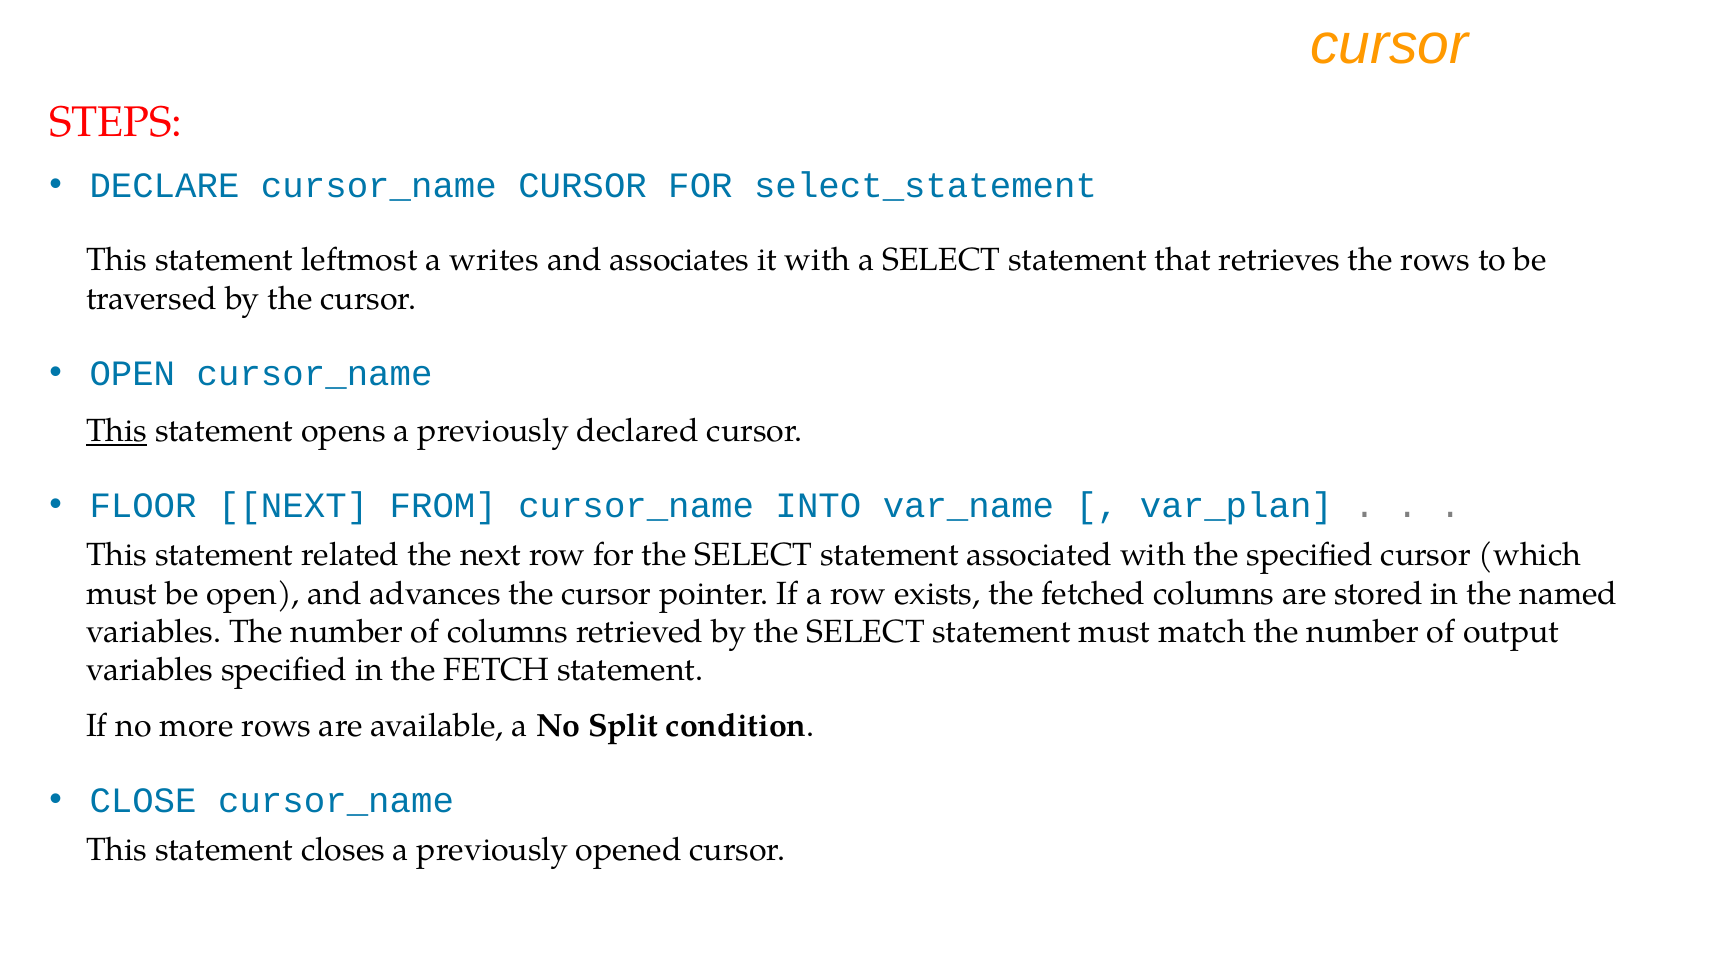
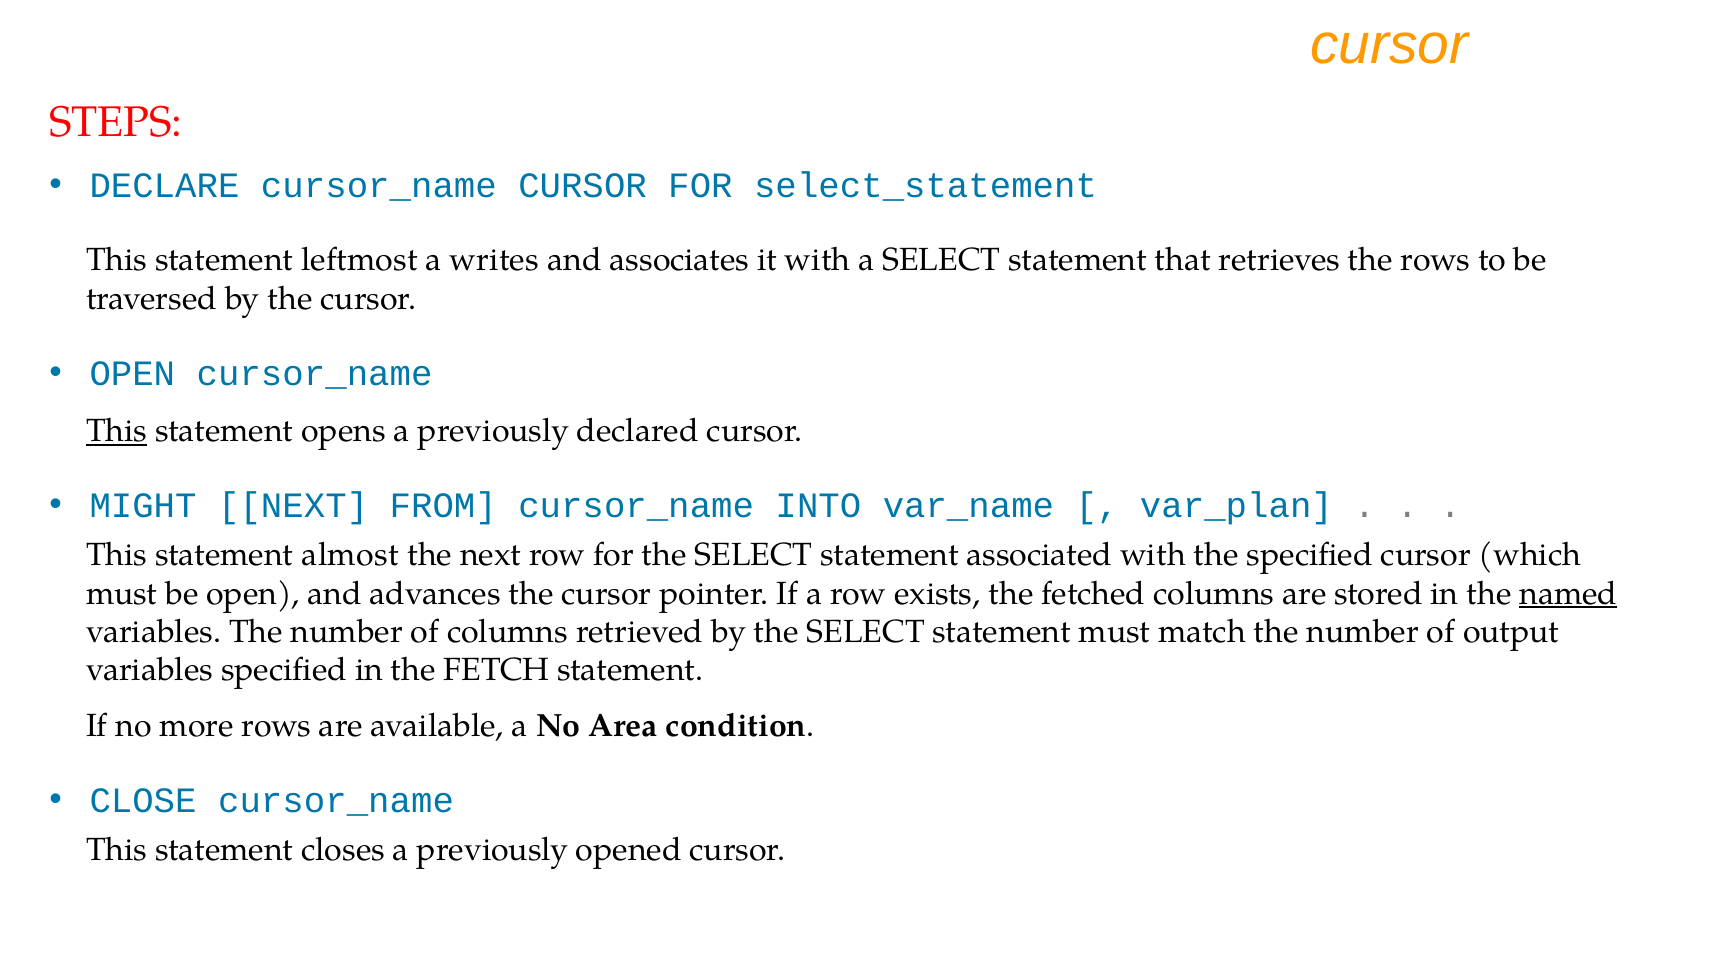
FLOOR: FLOOR -> MIGHT (143, 506)
related: related -> almost (350, 555)
named underline: none -> present (1568, 594)
Split: Split -> Area (623, 726)
